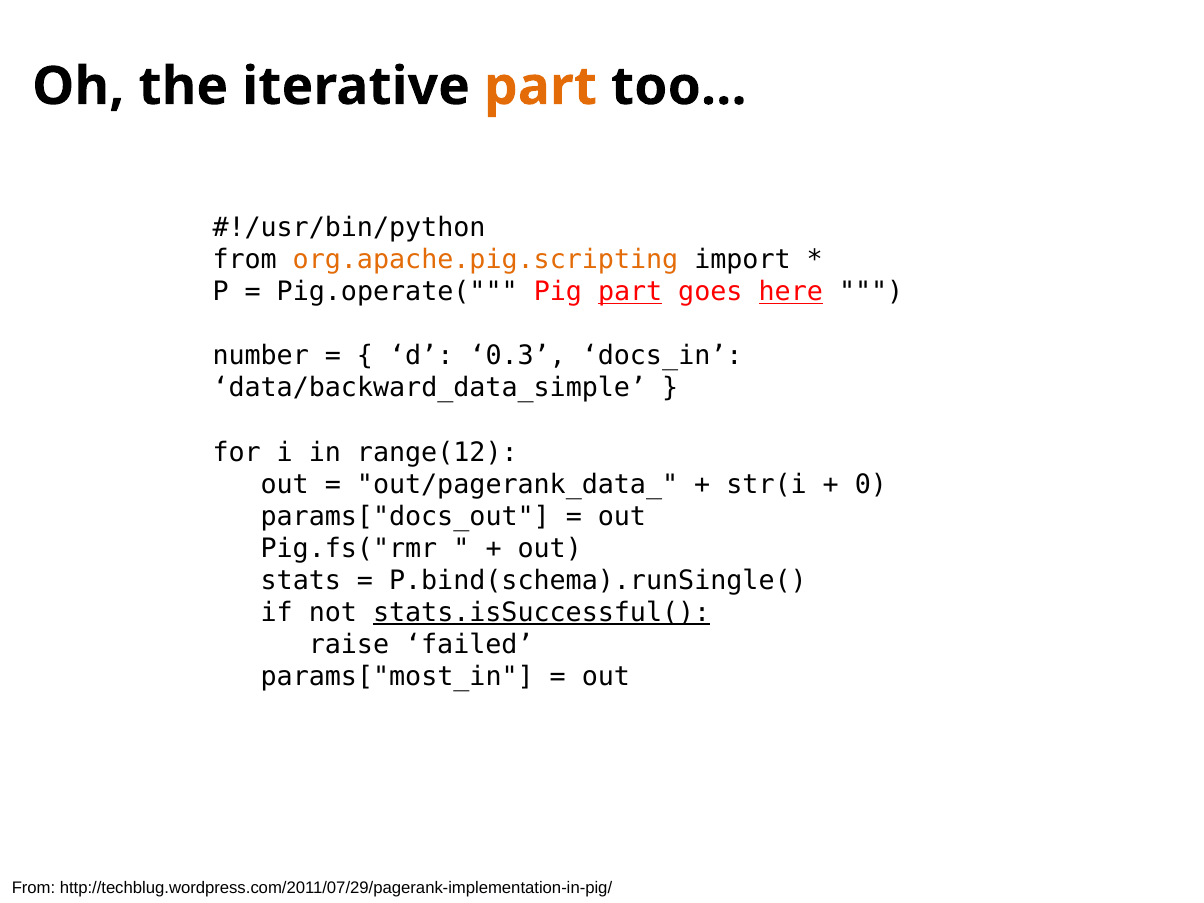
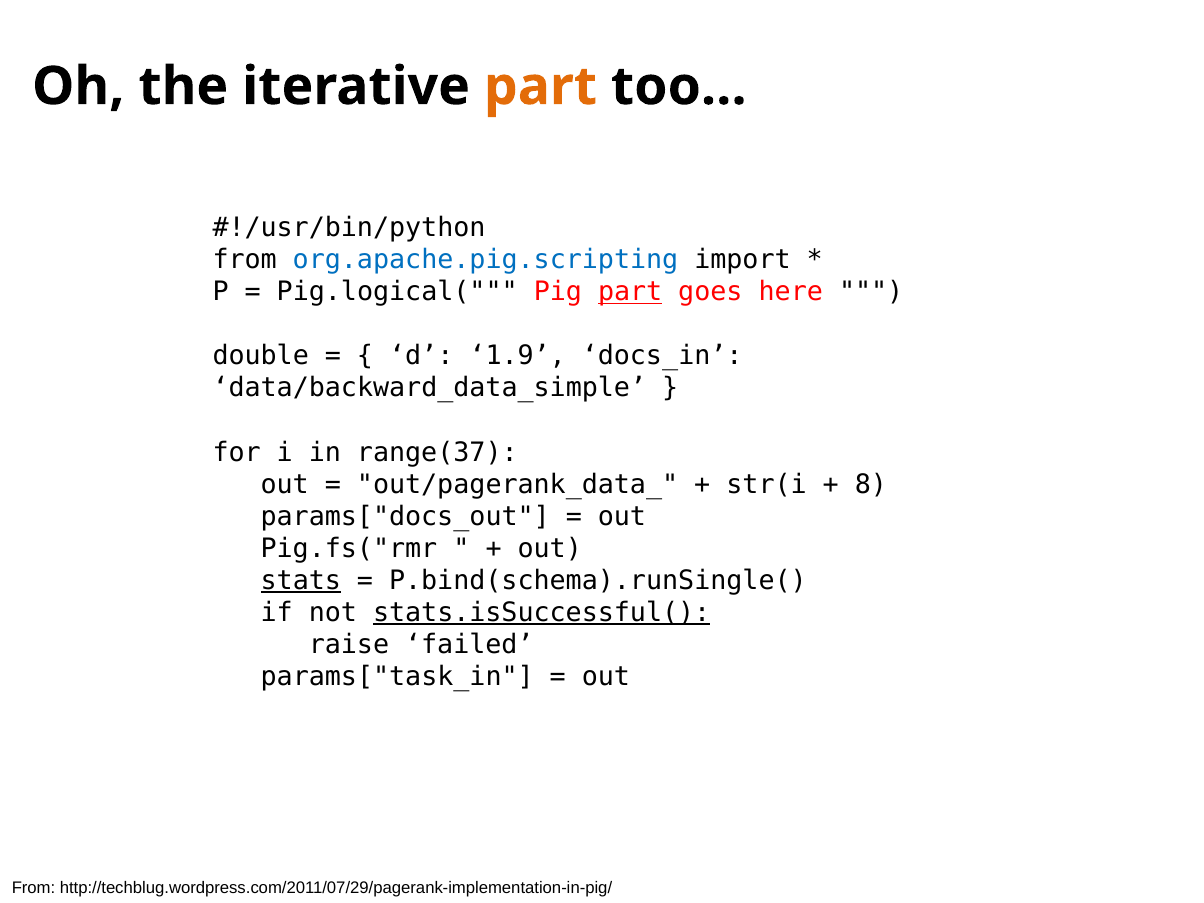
org.apache.pig.scripting colour: orange -> blue (486, 260)
Pig.operate(: Pig.operate( -> Pig.logical( (397, 292)
here underline: present -> none (791, 292)
number: number -> double (261, 356)
0.3: 0.3 -> 1.9 (518, 356)
range(12: range(12 -> range(37 (437, 452)
0: 0 -> 8 (871, 484)
stats underline: none -> present (301, 581)
params["most_in: params["most_in -> params["task_in (397, 677)
